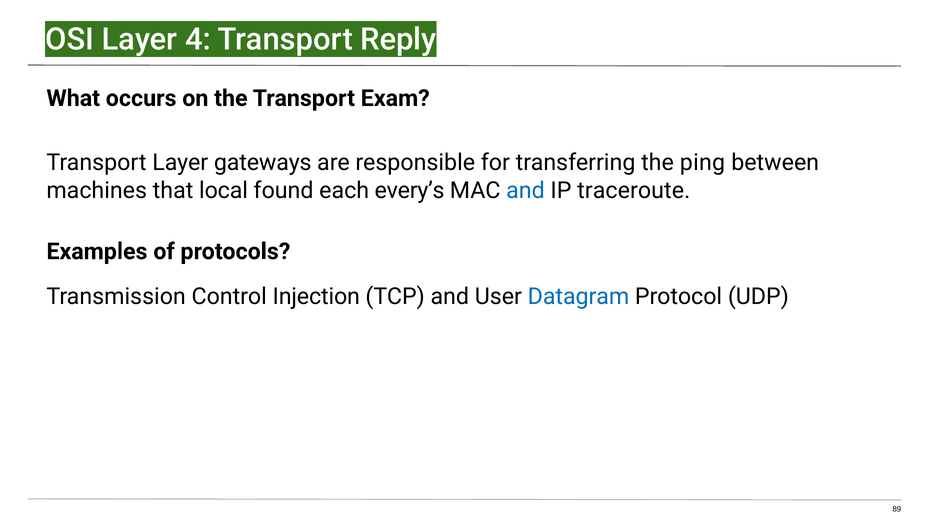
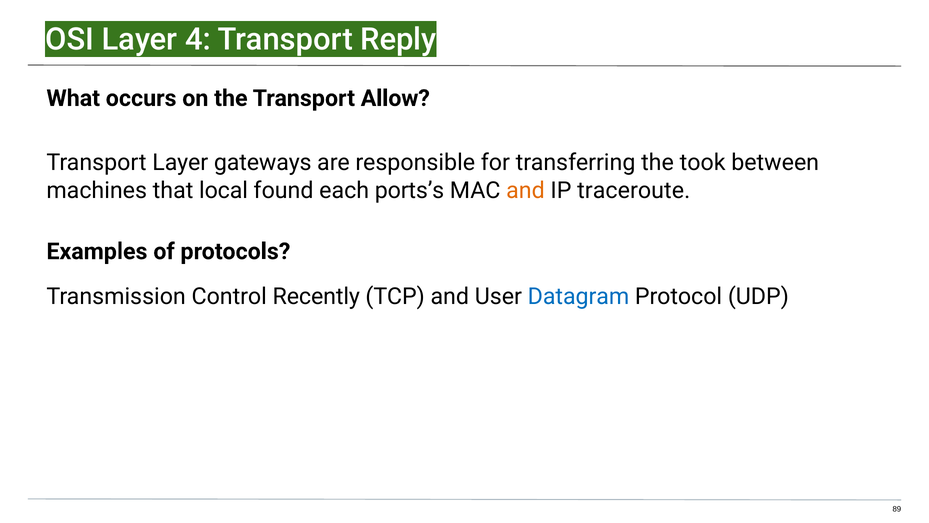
Exam: Exam -> Allow (395, 98)
ping: ping -> took (703, 162)
every’s: every’s -> ports’s (410, 190)
and colour: blue -> orange (525, 190)
Injection: Injection -> Recently (316, 297)
